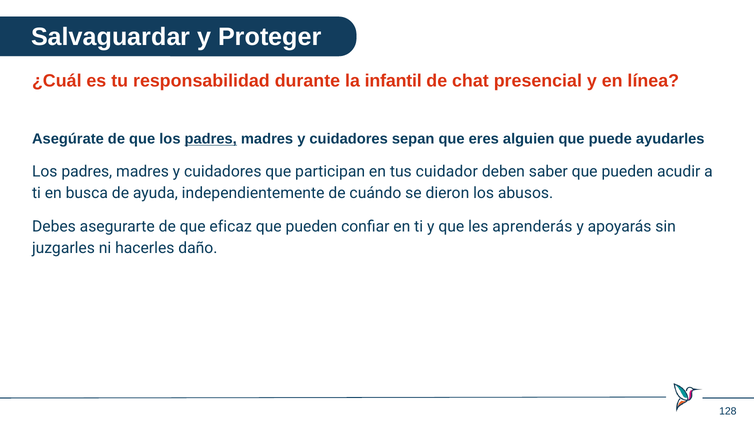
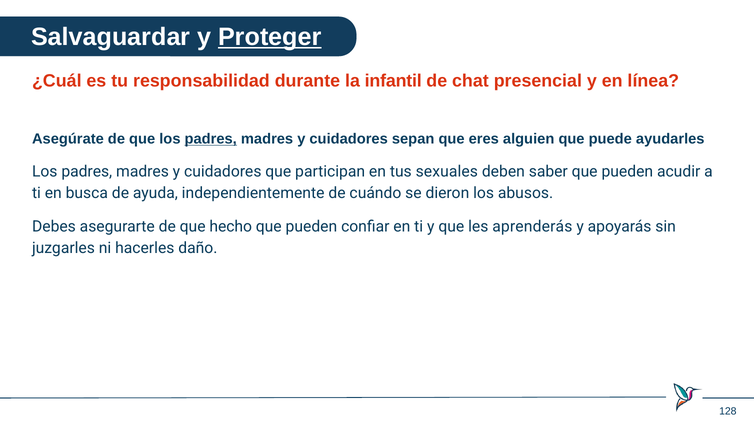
Proteger underline: none -> present (270, 37)
cuidador: cuidador -> sexuales (447, 172)
eficaz: eficaz -> hecho (231, 227)
